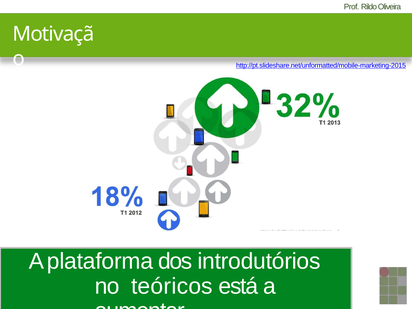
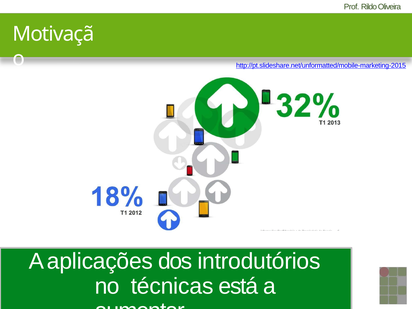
plataforma: plataforma -> aplicações (100, 261)
teóricos: teóricos -> técnicas (172, 286)
